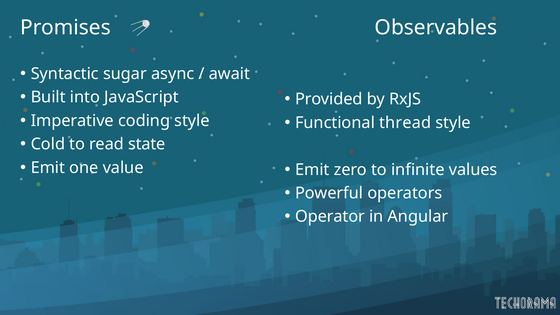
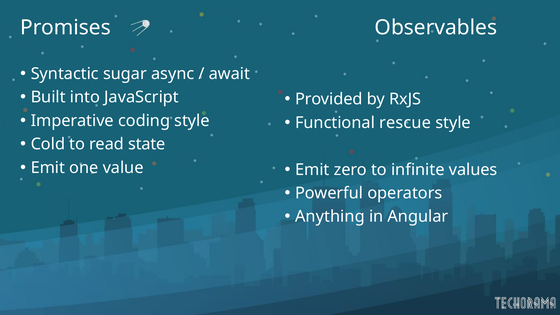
thread: thread -> rescue (405, 123)
Operator: Operator -> Anything (330, 217)
